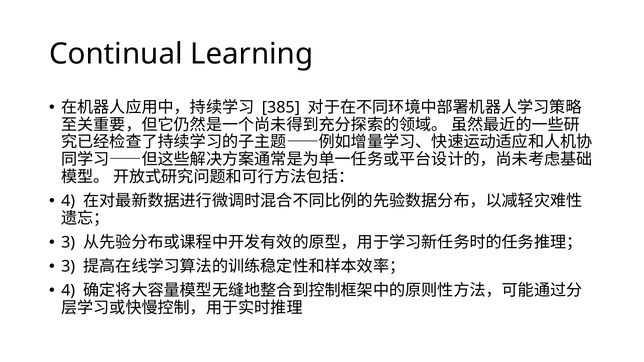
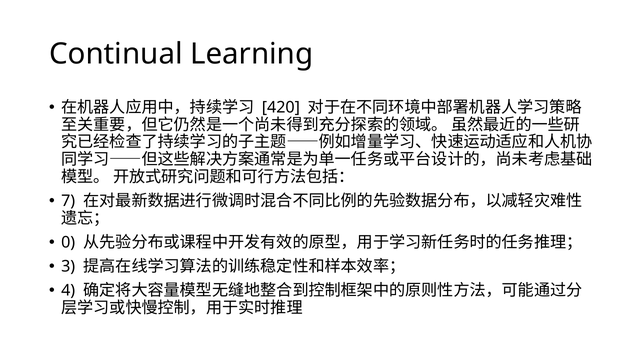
385: 385 -> 420 (281, 107)
4: 4 -> 7 (68, 201)
3: 3 -> 0 (68, 243)
